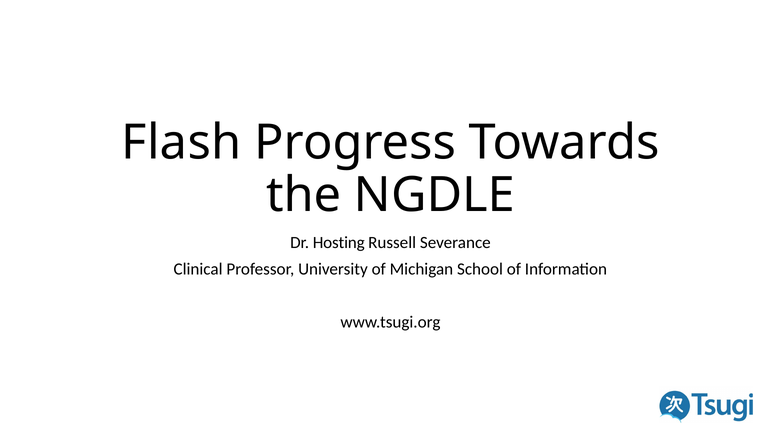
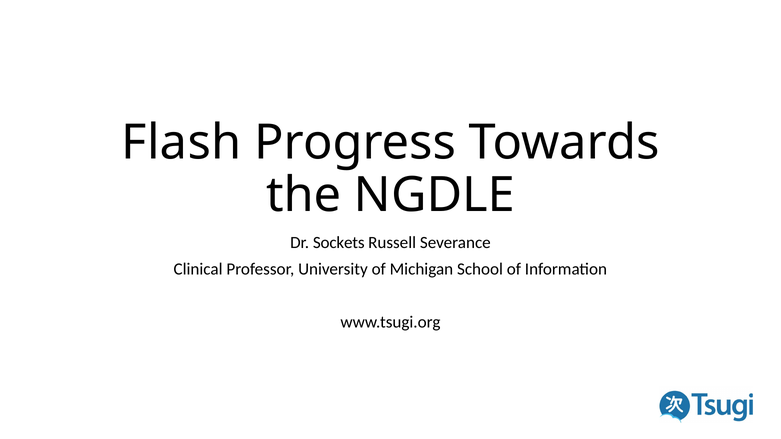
Hosting: Hosting -> Sockets (339, 243)
